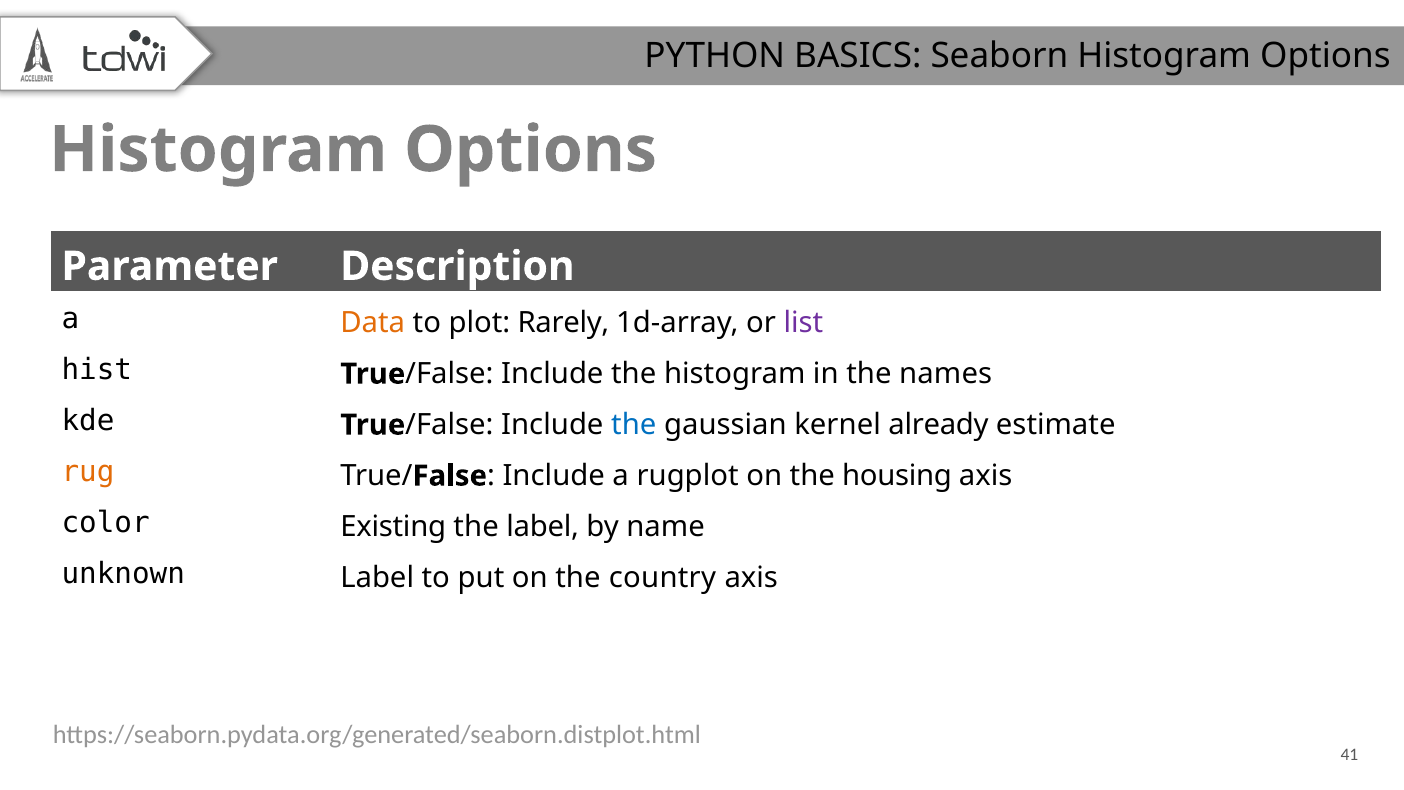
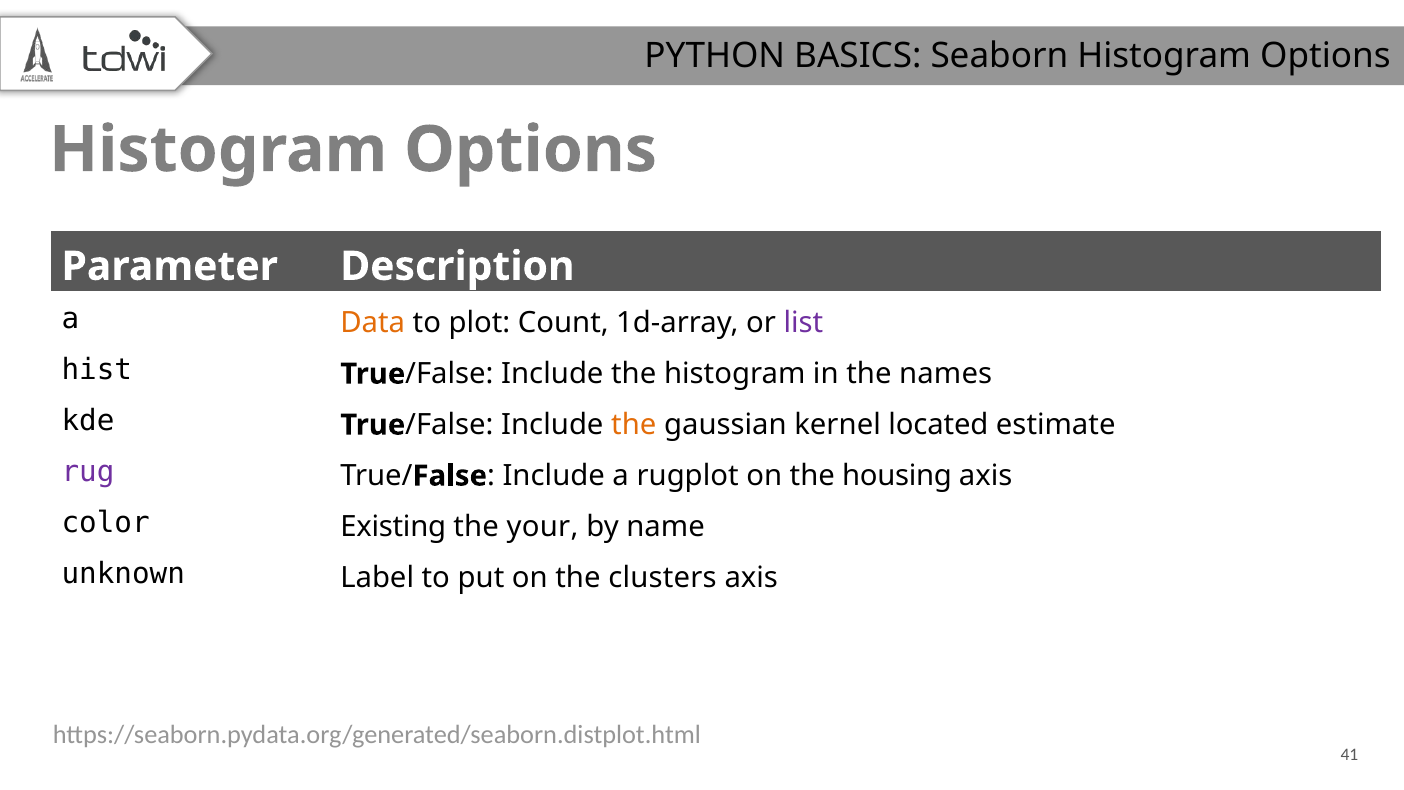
Rarely: Rarely -> Count (563, 323)
the colour: blue -> orange (634, 425)
already: already -> located (938, 425)
rug colour: orange -> purple (88, 472)
the label: label -> your (542, 527)
country: country -> clusters (662, 578)
